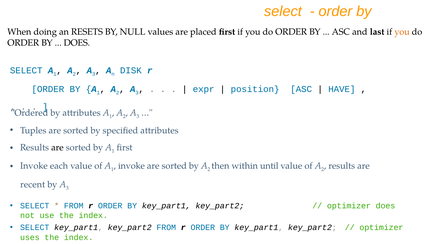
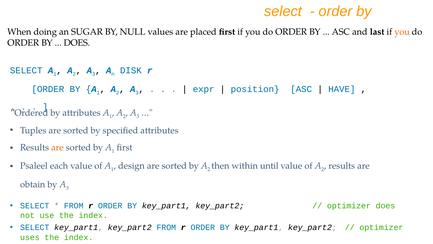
RESETS: RESETS -> SUGAR (87, 32)
are colour: black -> orange (57, 147)
Invoke: Invoke -> Psaleel (34, 166)
invoke: invoke -> design (131, 166)
recent: recent -> obtain (33, 184)
